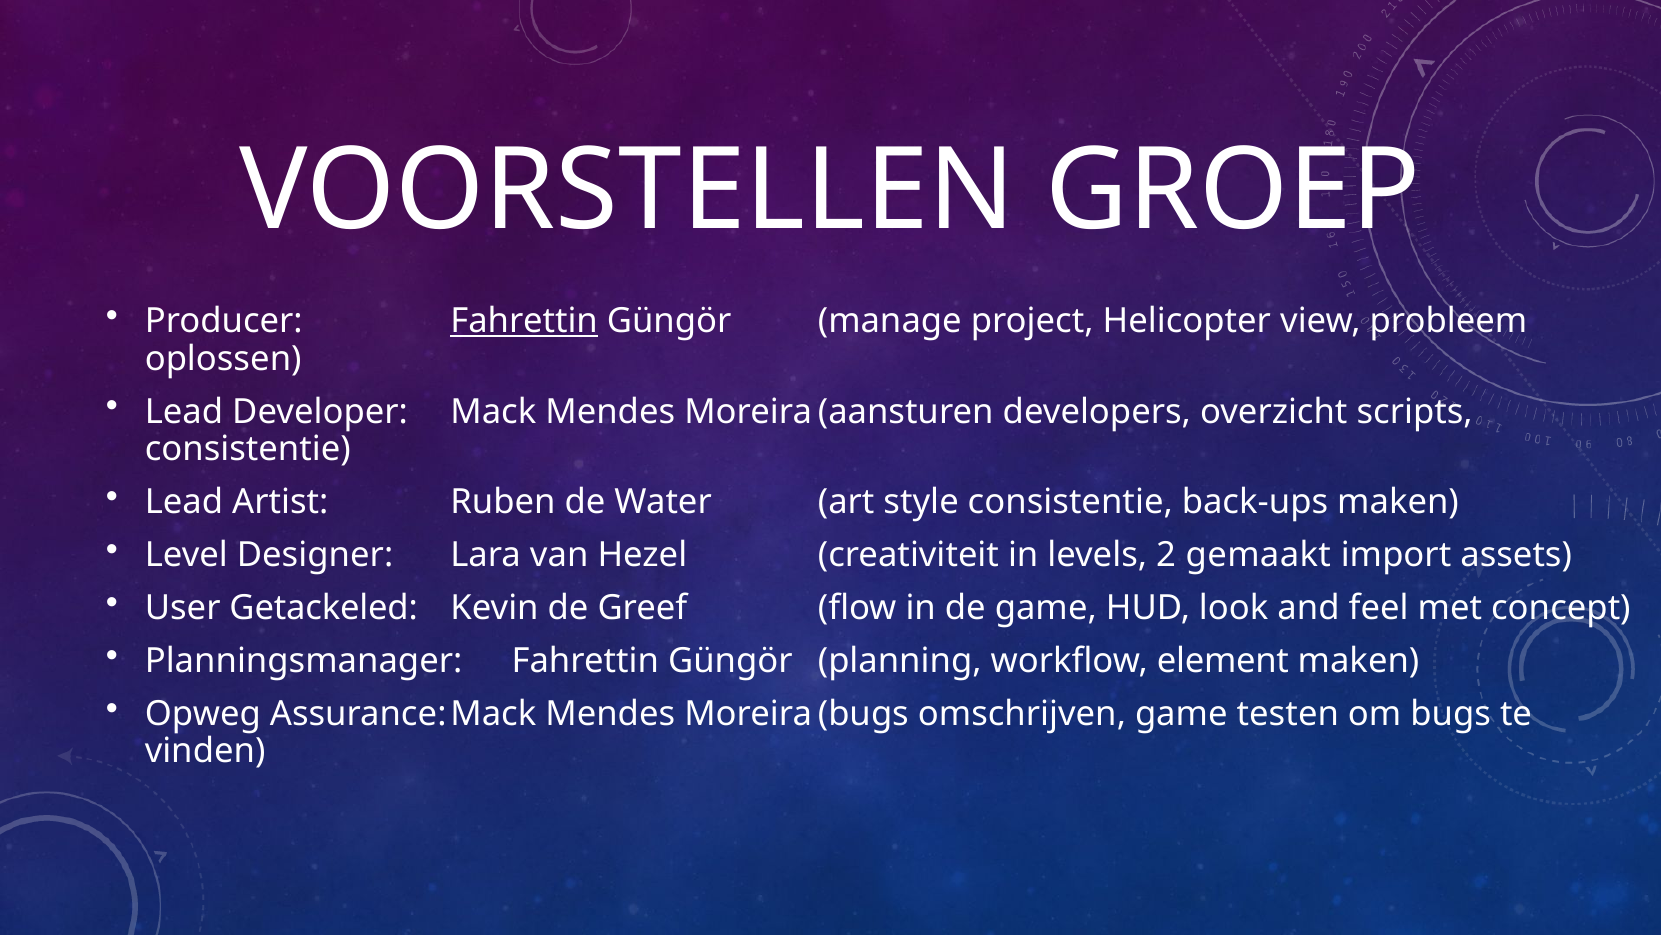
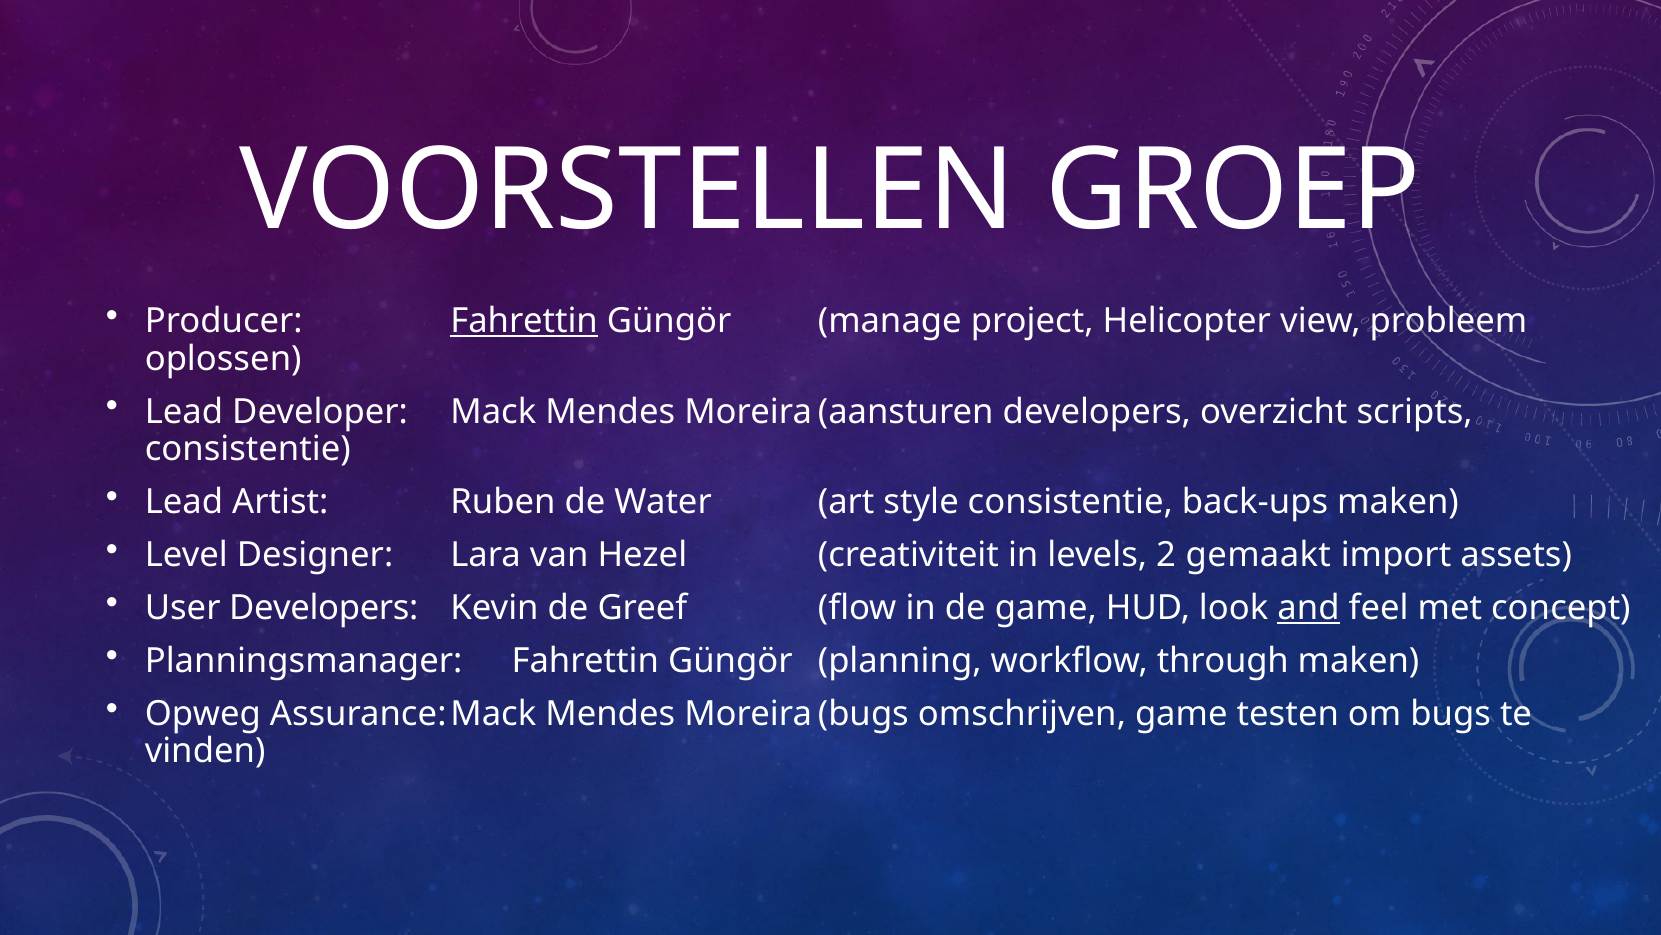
User Getackeled: Getackeled -> Developers (324, 608)
and underline: none -> present (1309, 608)
element: element -> through (1223, 661)
